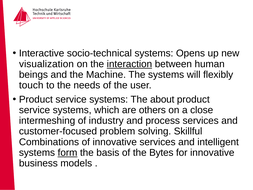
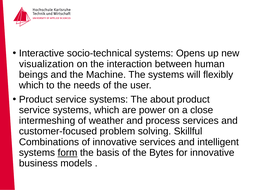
interaction underline: present -> none (129, 64)
touch: touch -> which (31, 85)
others: others -> power (152, 110)
industry: industry -> weather (106, 121)
